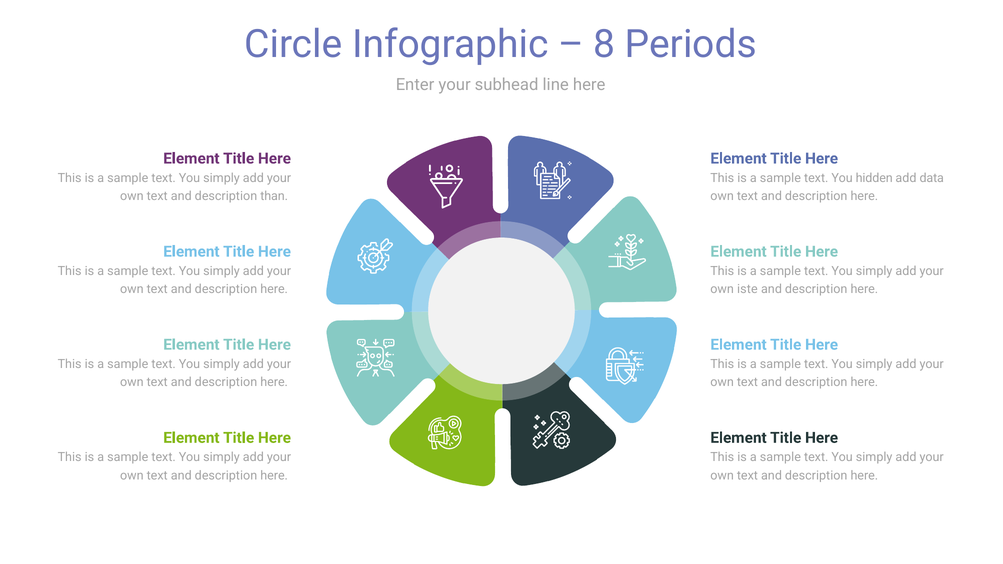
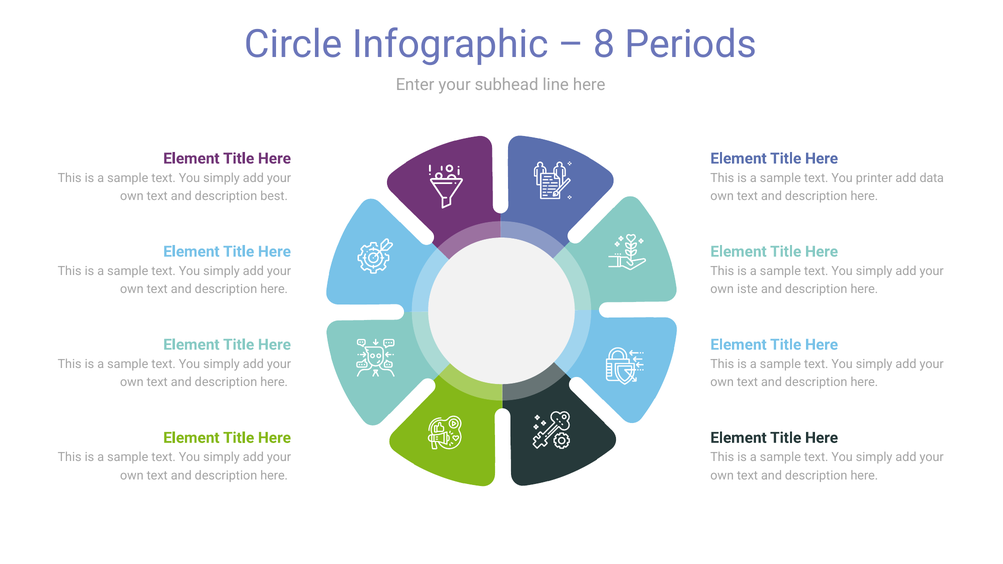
hidden: hidden -> printer (874, 178)
than: than -> best (274, 196)
